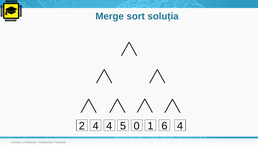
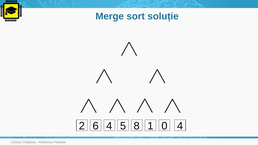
soluția: soluția -> soluție (163, 16)
2 4: 4 -> 6 (96, 126)
0: 0 -> 8 (137, 126)
6: 6 -> 0 (164, 126)
